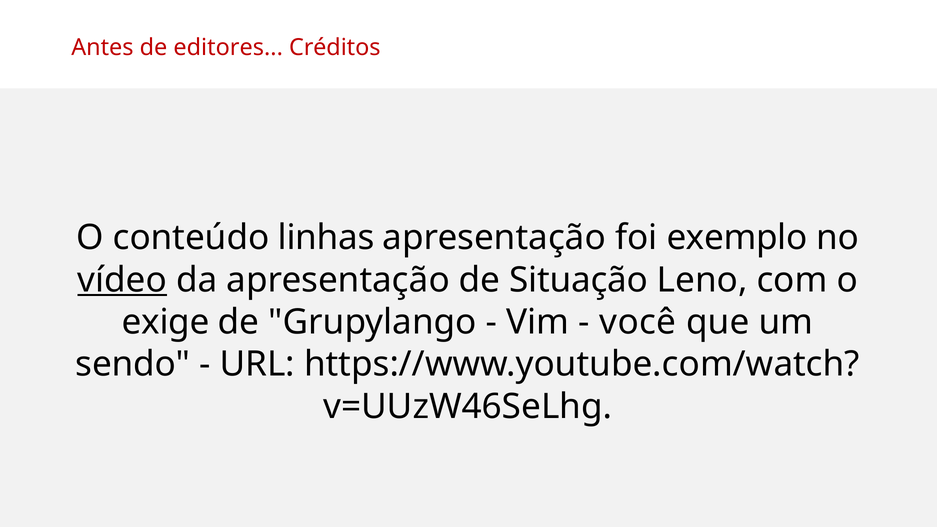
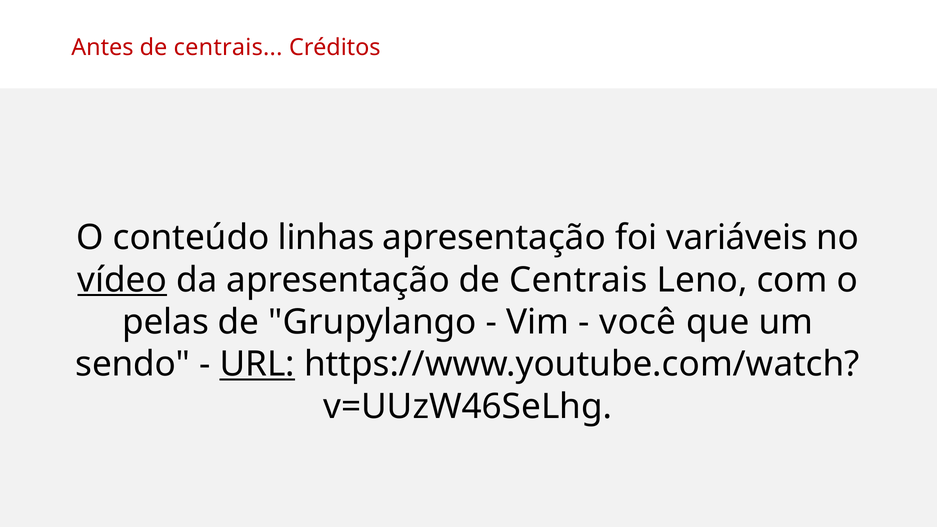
Antes de editores: editores -> centrais (228, 48)
exemplo: exemplo -> variáveis (737, 238)
apresentação de Situação: Situação -> Centrais (578, 280)
exige: exige -> pelas (166, 322)
URL underline: none -> present (257, 364)
